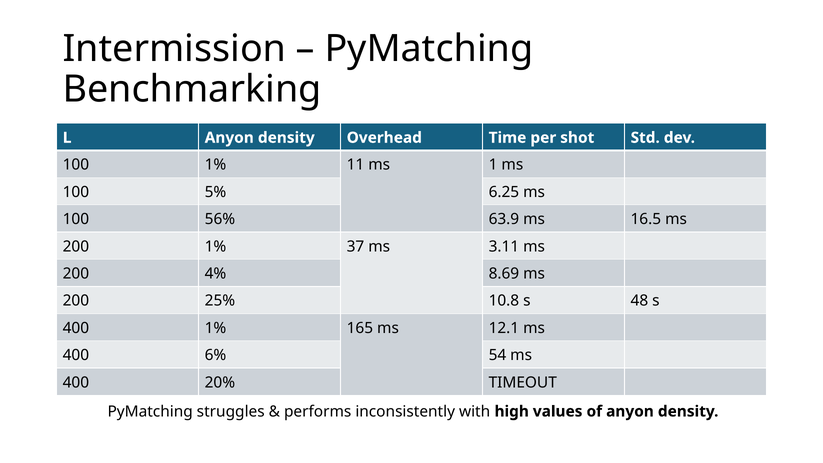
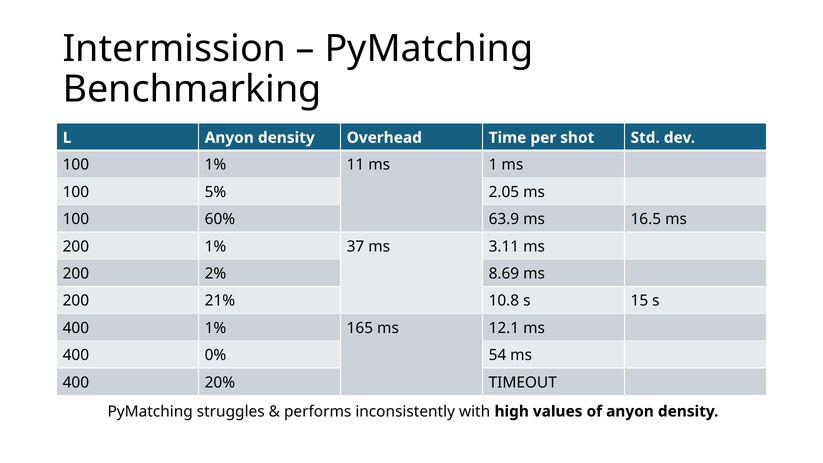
6.25: 6.25 -> 2.05 (504, 192)
56%: 56% -> 60% (220, 219)
4%: 4% -> 2% (216, 274)
25%: 25% -> 21% (220, 301)
48: 48 -> 15 (639, 301)
6%: 6% -> 0% (216, 355)
